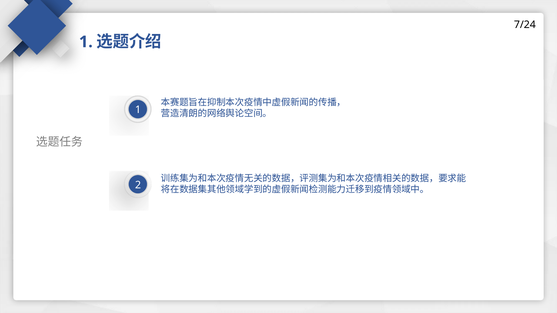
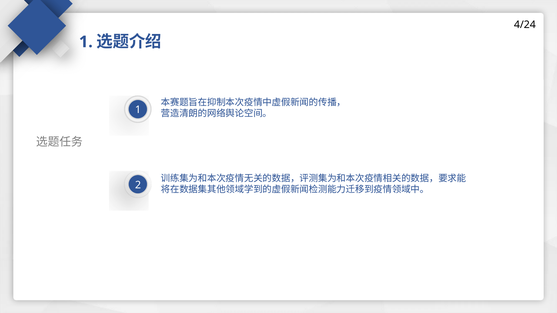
7/24: 7/24 -> 4/24 (525, 25)
